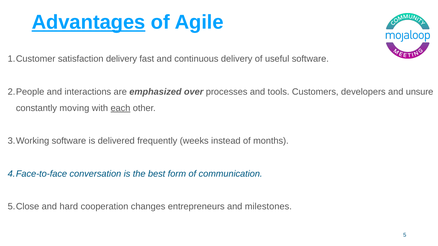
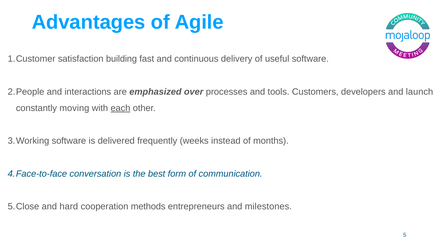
Advantages underline: present -> none (89, 22)
satisfaction delivery: delivery -> building (121, 59)
unsure: unsure -> launch (419, 92)
changes: changes -> methods (148, 207)
